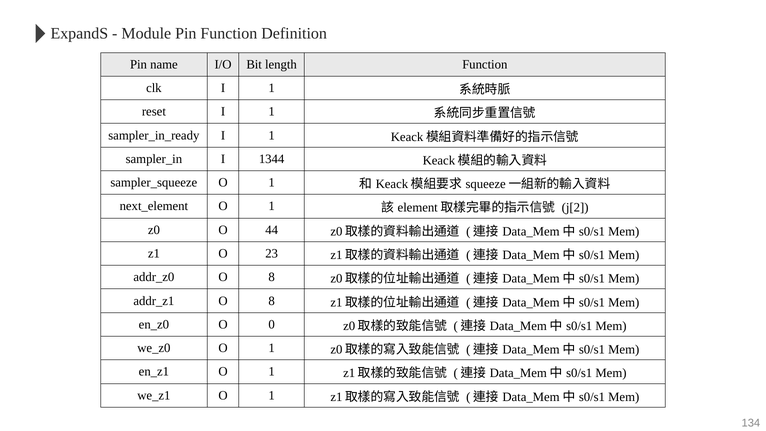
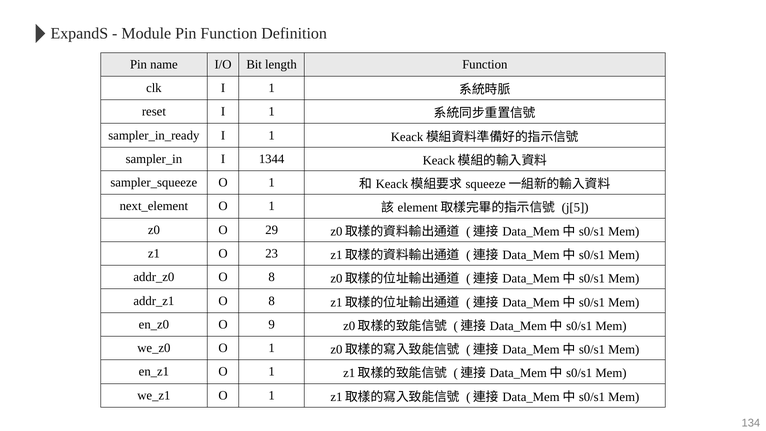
j[2: j[2 -> j[5 (575, 208)
44: 44 -> 29 (272, 230)
0: 0 -> 9 (272, 324)
